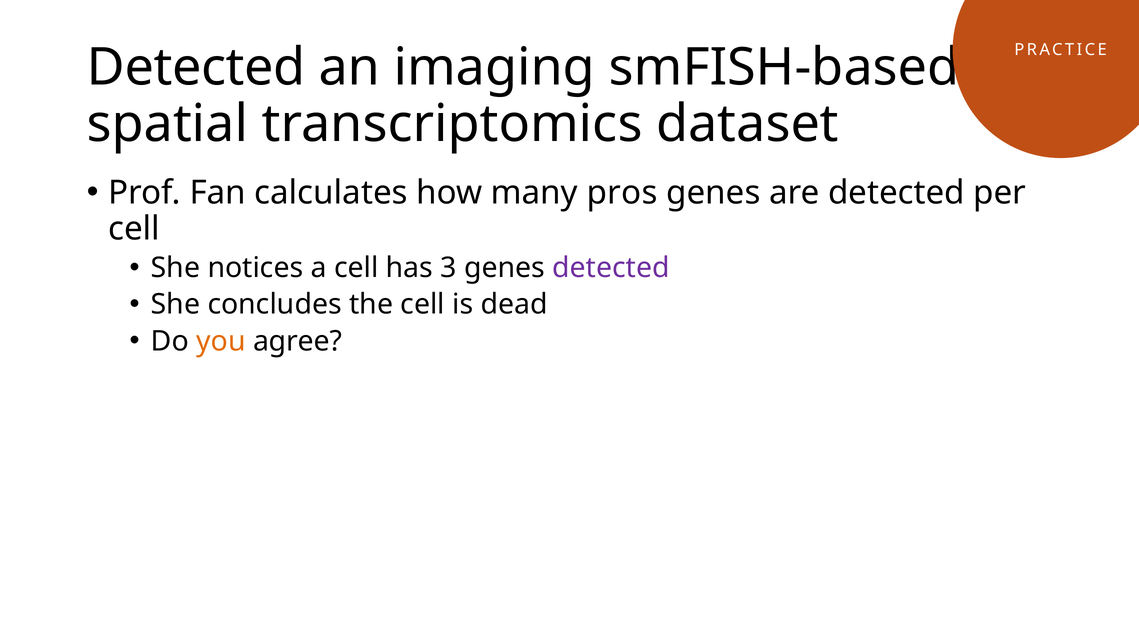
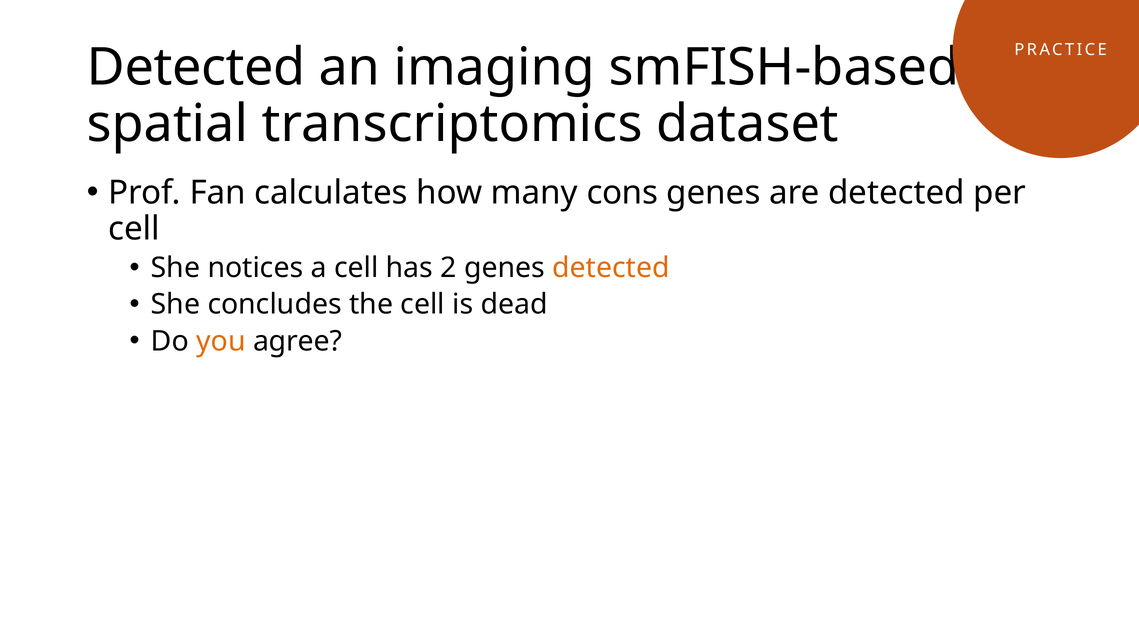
pros: pros -> cons (622, 193)
3: 3 -> 2 (449, 268)
detected colour: purple -> orange (611, 268)
